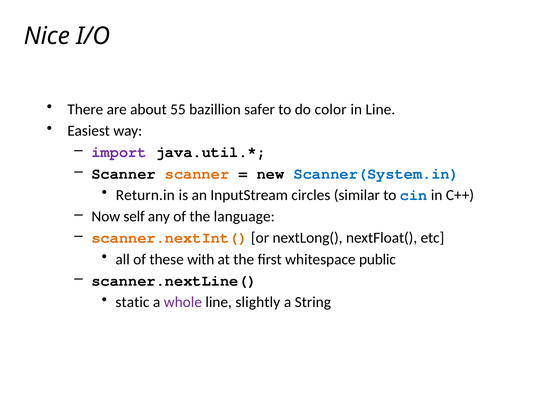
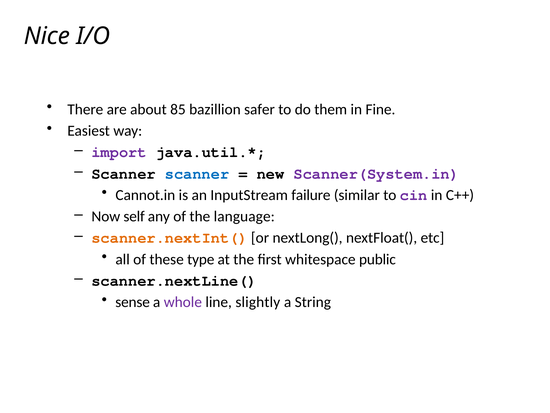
55: 55 -> 85 (178, 109)
color: color -> them (331, 109)
in Line: Line -> Fine (380, 109)
scanner colour: orange -> blue (197, 173)
Scanner(System.in colour: blue -> purple (376, 173)
Return.in: Return.in -> Cannot.in (145, 195)
circles: circles -> failure (311, 195)
cin colour: blue -> purple (414, 195)
with: with -> type (201, 259)
static: static -> sense (133, 302)
